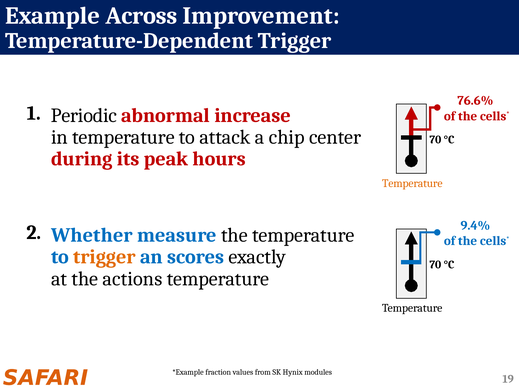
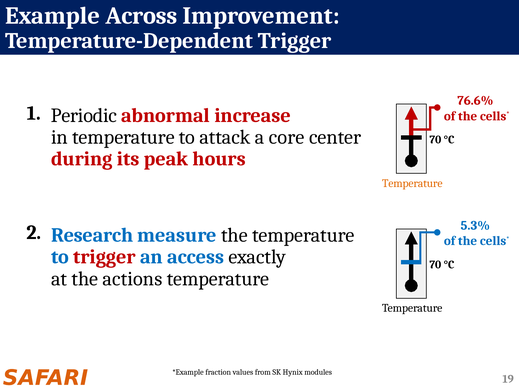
chip: chip -> core (287, 137)
9.4%: 9.4% -> 5.3% (475, 226)
Whether: Whether -> Research (92, 235)
trigger colour: orange -> red (104, 257)
scores: scores -> access (196, 257)
